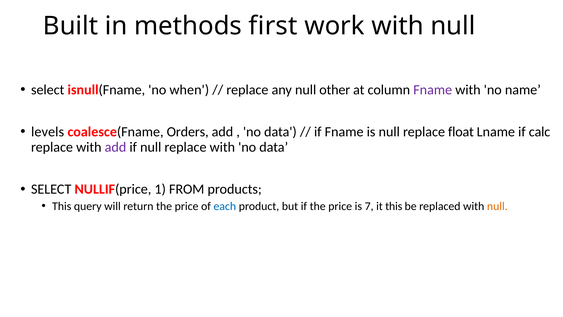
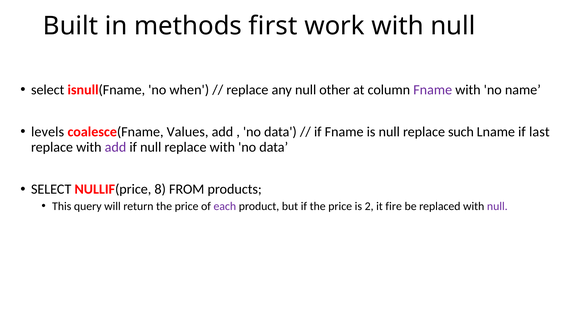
Orders: Orders -> Values (188, 132)
float: float -> such (461, 132)
calc: calc -> last (539, 132)
1: 1 -> 8 (160, 189)
each colour: blue -> purple (225, 206)
7: 7 -> 2 (369, 206)
it this: this -> fire (394, 206)
null colour: orange -> purple (497, 206)
